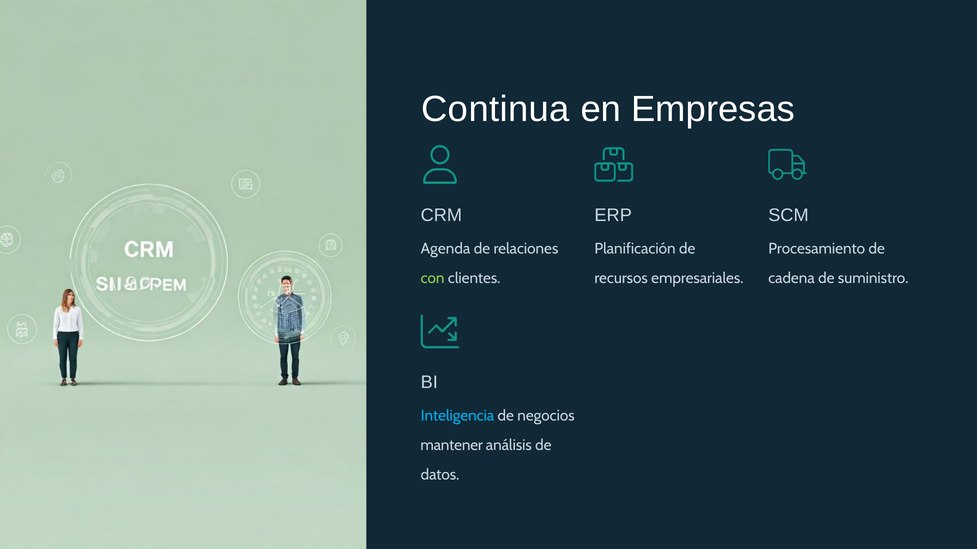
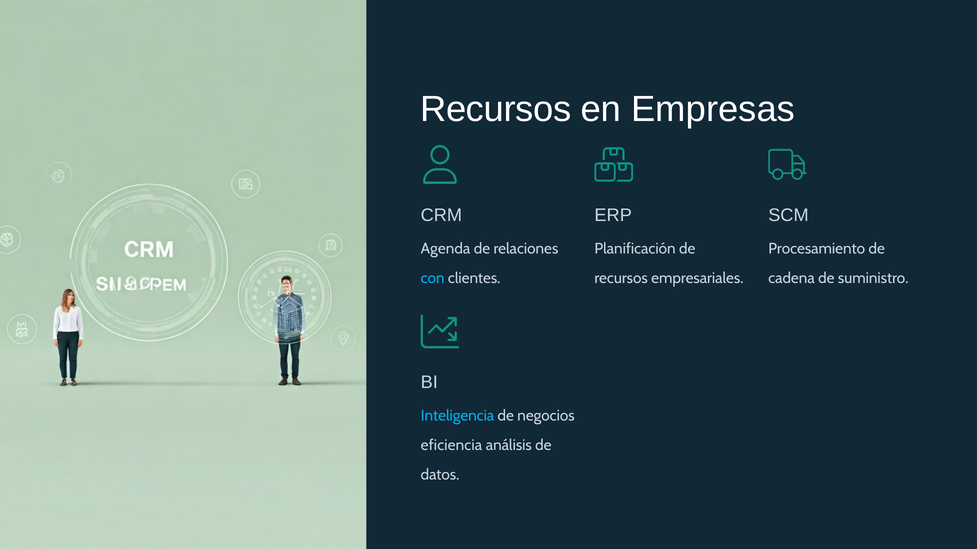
Continua: Continua -> Recursos (496, 109)
con colour: light green -> light blue (433, 279)
mantener: mantener -> eficiencia (451, 446)
